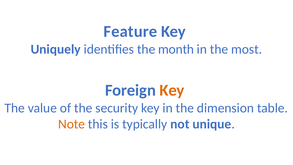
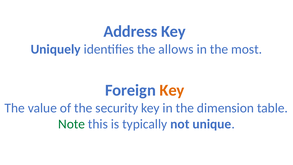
Feature: Feature -> Address (130, 31)
month: month -> allows (176, 49)
Note colour: orange -> green (72, 124)
